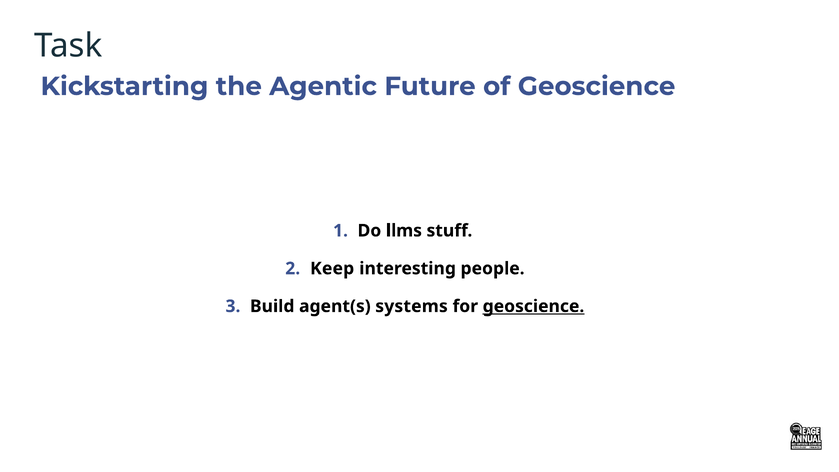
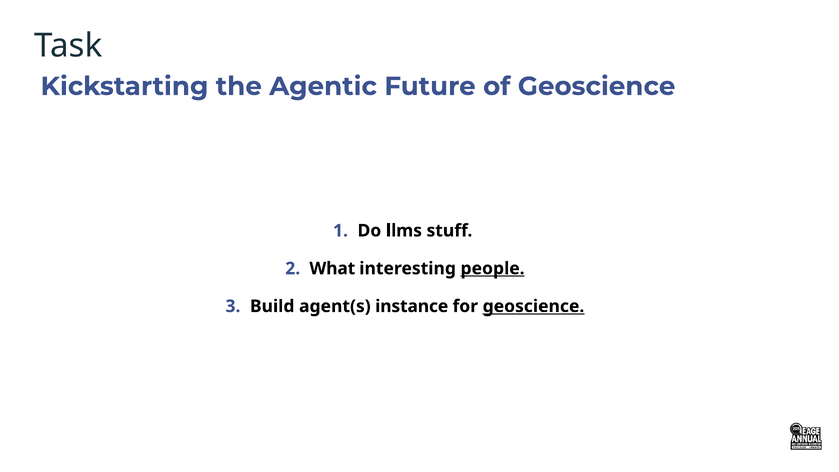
Keep: Keep -> What (332, 268)
people underline: none -> present (493, 268)
systems: systems -> instance (412, 306)
